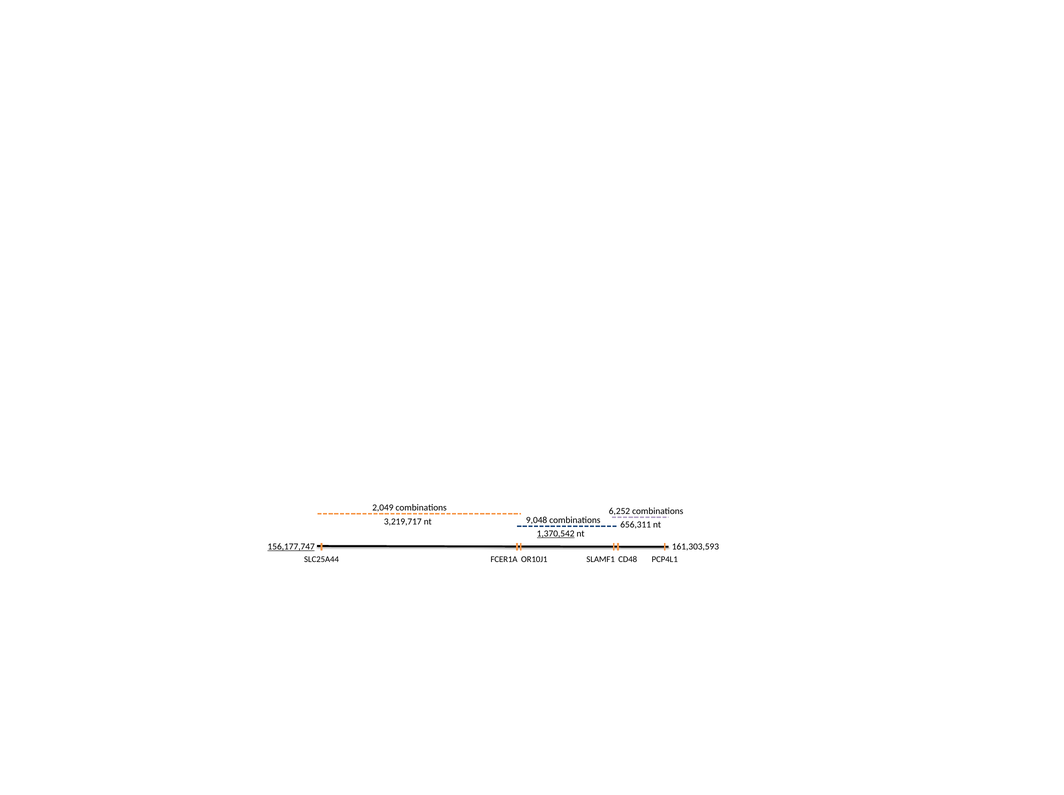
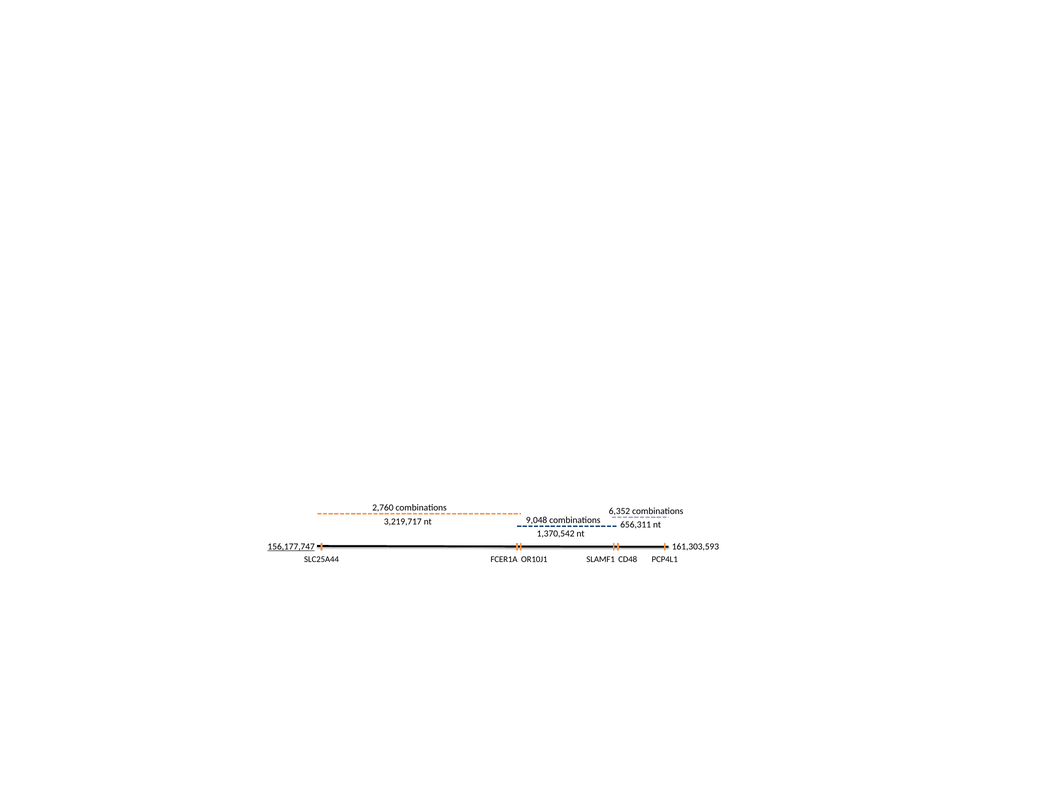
2,049: 2,049 -> 2,760 (383, 508)
6,252: 6,252 -> 6,352 (619, 511)
1,370,542 underline: present -> none (556, 534)
